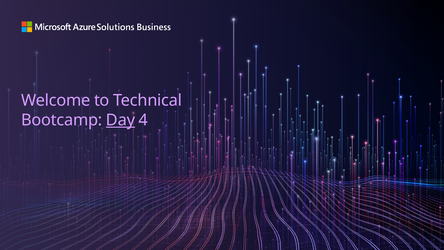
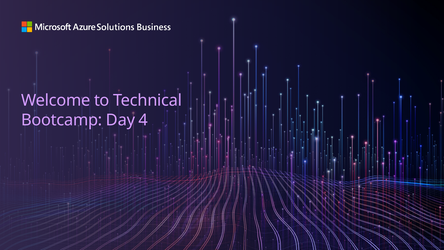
Day underline: present -> none (121, 120)
